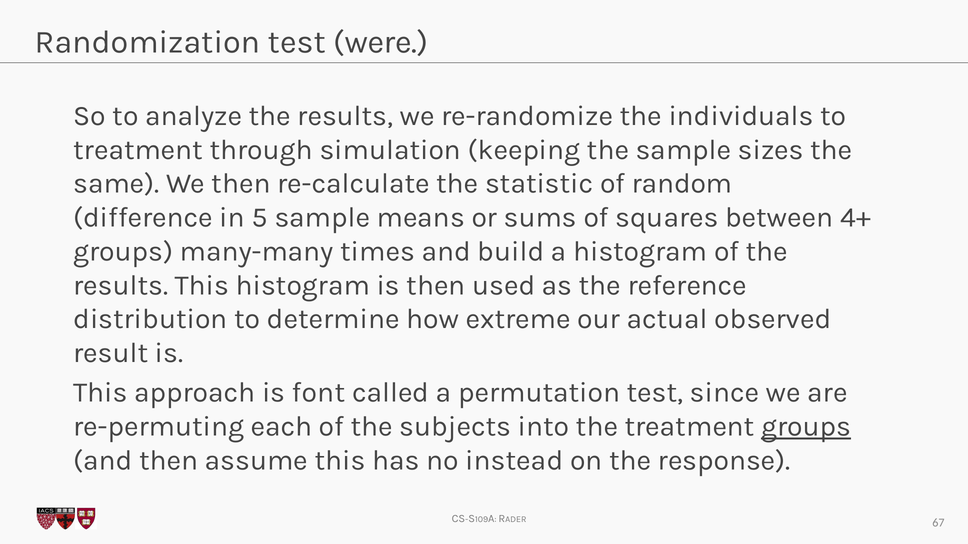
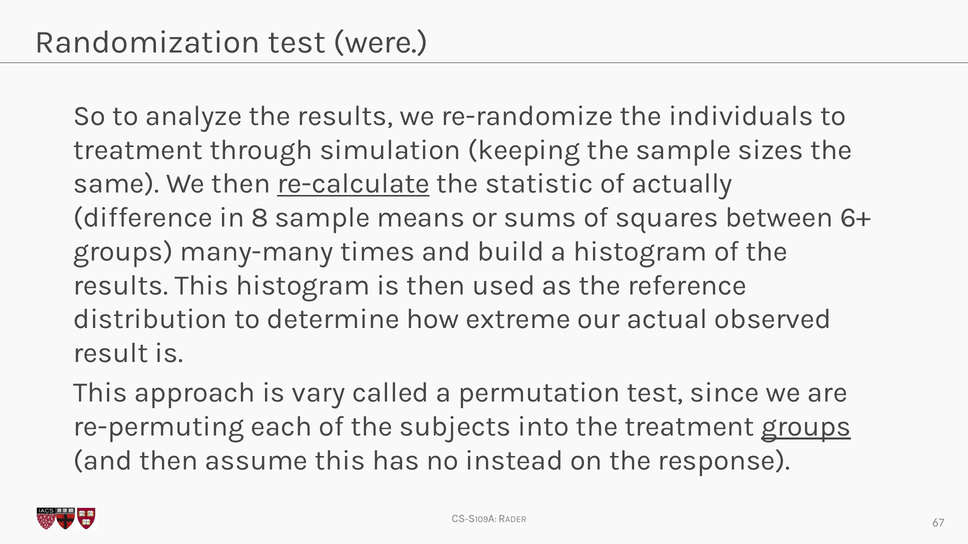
re-calculate underline: none -> present (353, 184)
random: random -> actually (682, 184)
5: 5 -> 8 (260, 218)
4+: 4+ -> 6+ (856, 218)
font: font -> vary (319, 393)
